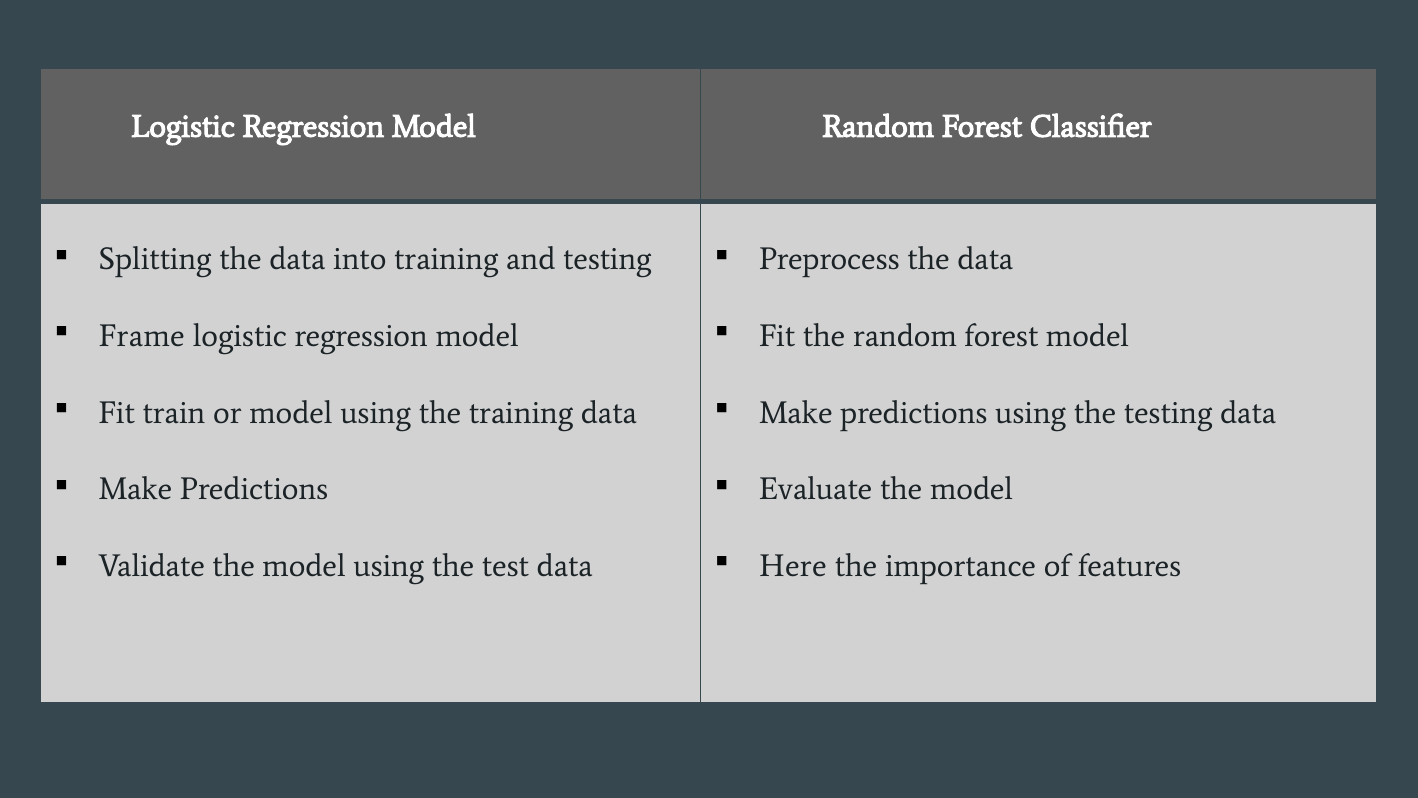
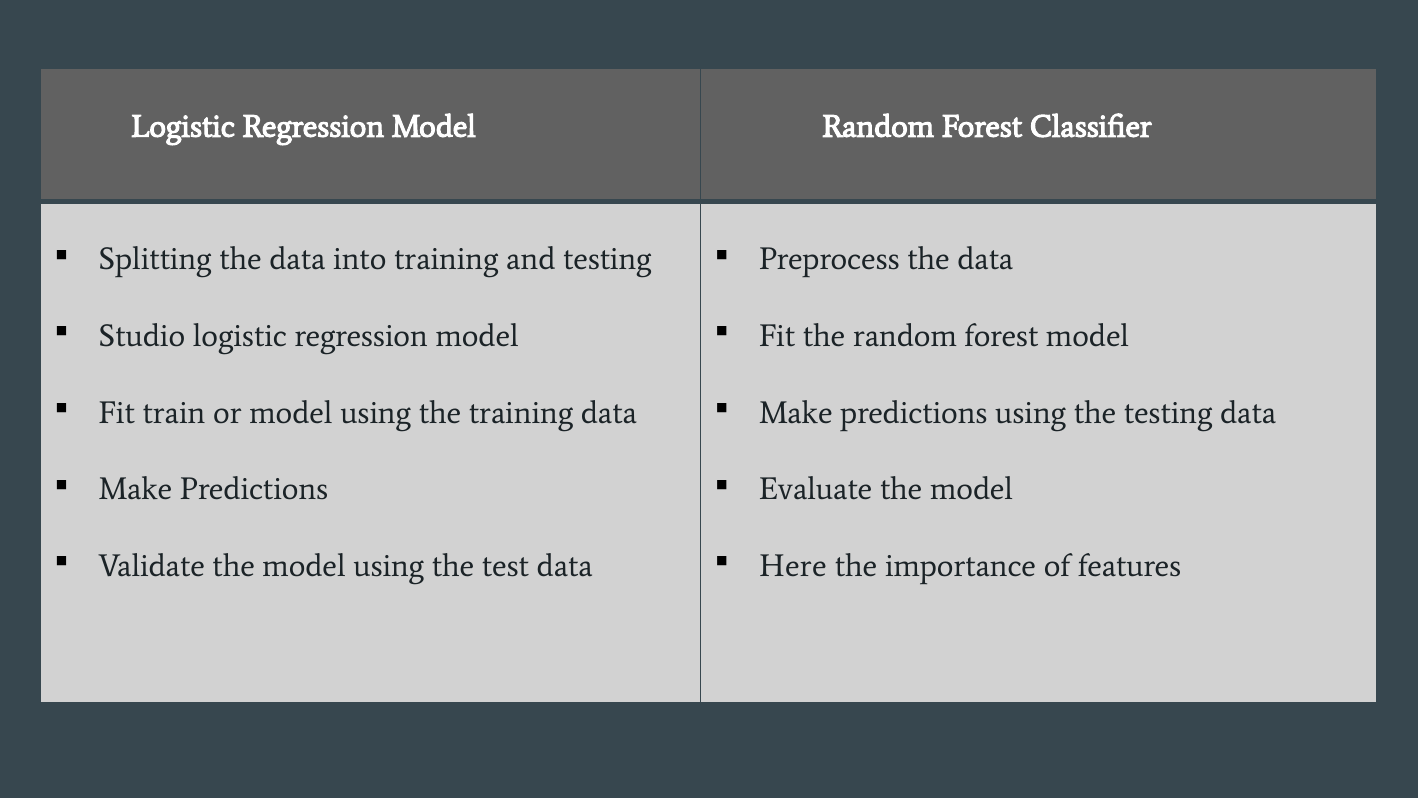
Frame: Frame -> Studio (142, 336)
